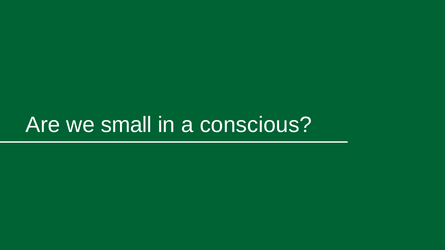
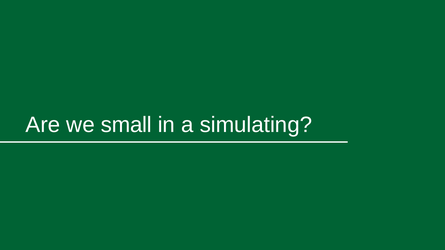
conscious: conscious -> simulating (256, 125)
